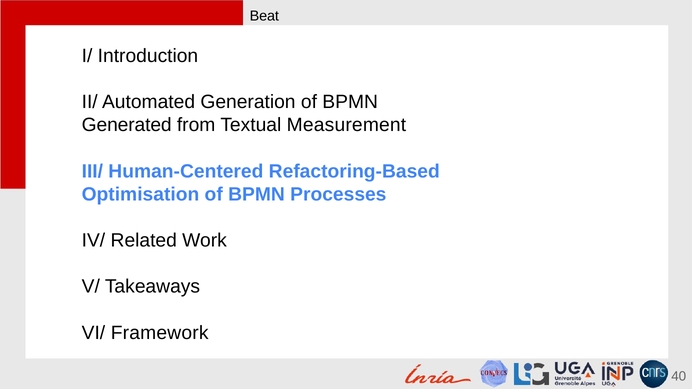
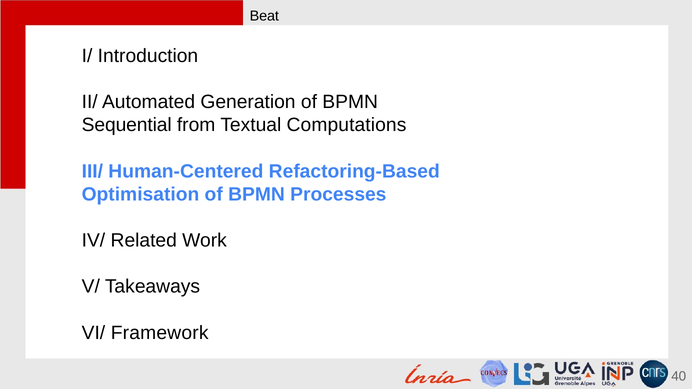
Generated: Generated -> Sequential (127, 125)
Measurement: Measurement -> Computations (346, 125)
